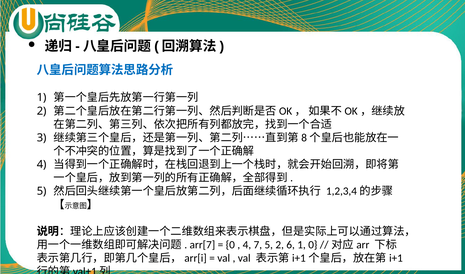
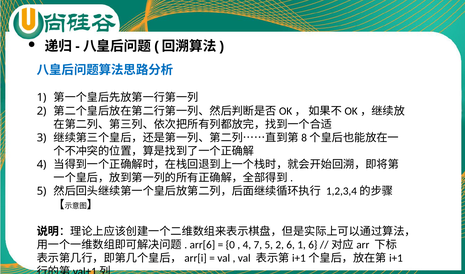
arr[7: arr[7 -> arr[6 (202, 245)
1 0: 0 -> 6 (313, 245)
